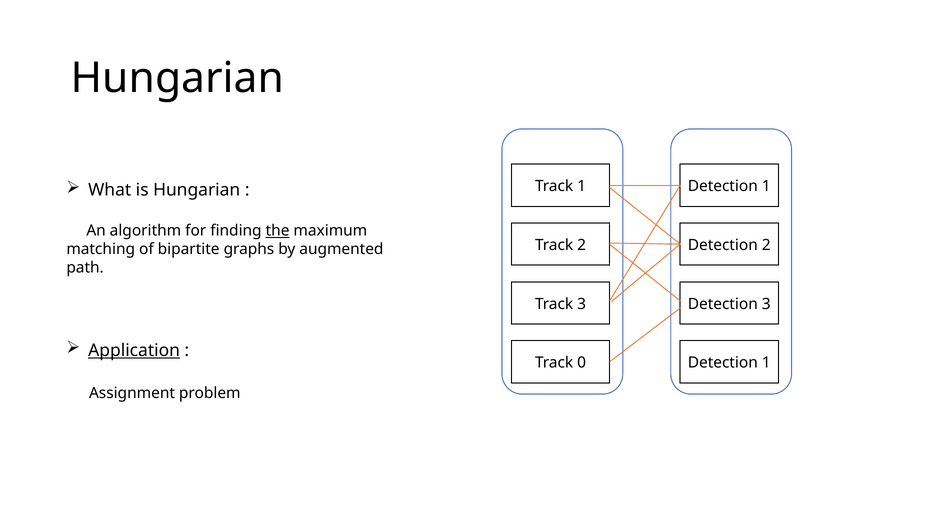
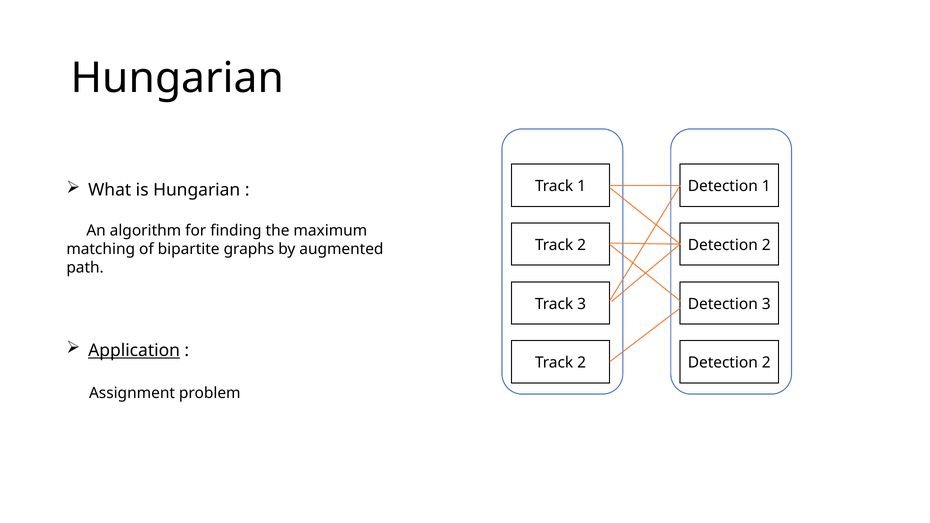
the underline: present -> none (278, 231)
0: 0 -> 2 (582, 363)
1: 1 -> 2 (766, 363)
